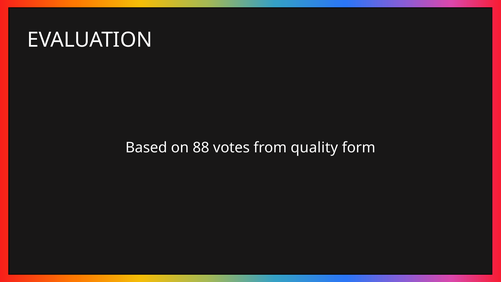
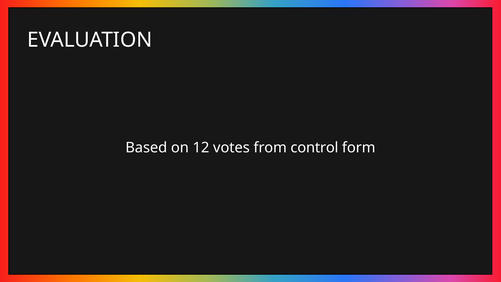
88: 88 -> 12 (201, 148)
quality: quality -> control (314, 148)
